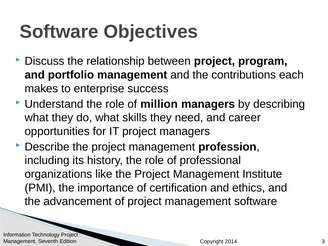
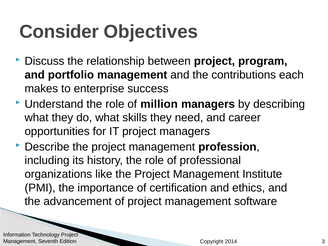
Software: Software -> Consider (59, 32)
